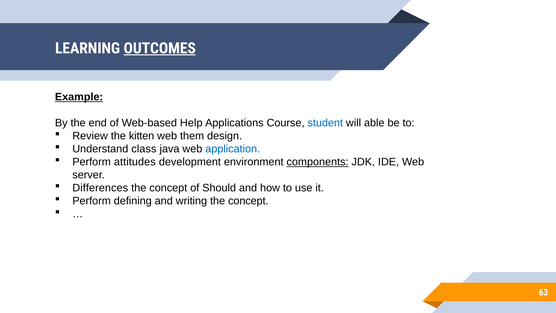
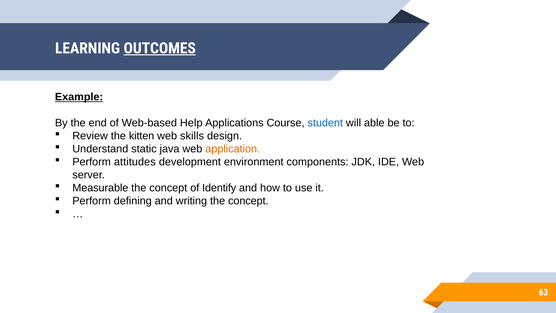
them: them -> skills (192, 136)
class: class -> static (144, 149)
application colour: blue -> orange (233, 149)
components underline: present -> none (318, 162)
Differences: Differences -> Measurable (100, 188)
Should: Should -> Identify (219, 188)
